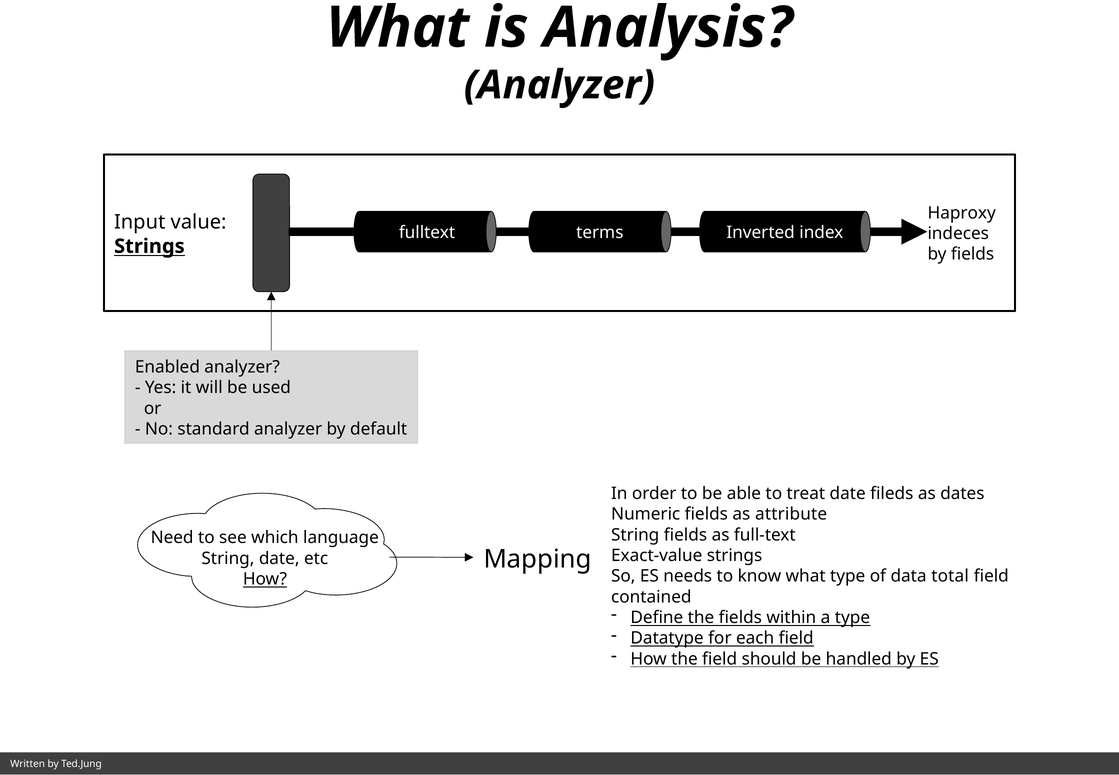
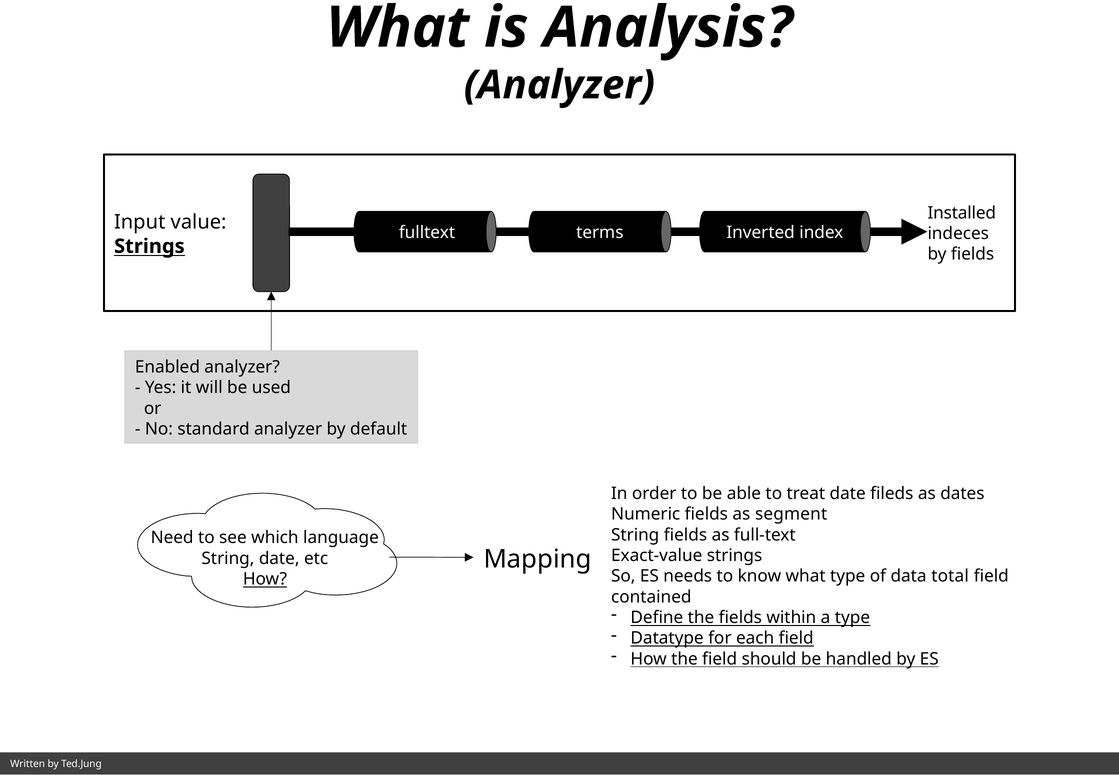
Haproxy: Haproxy -> Installed (962, 213)
attribute: attribute -> segment (791, 514)
